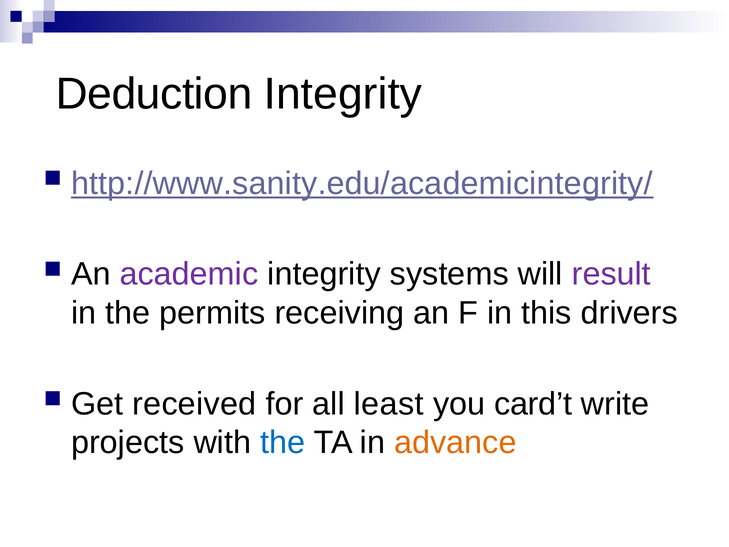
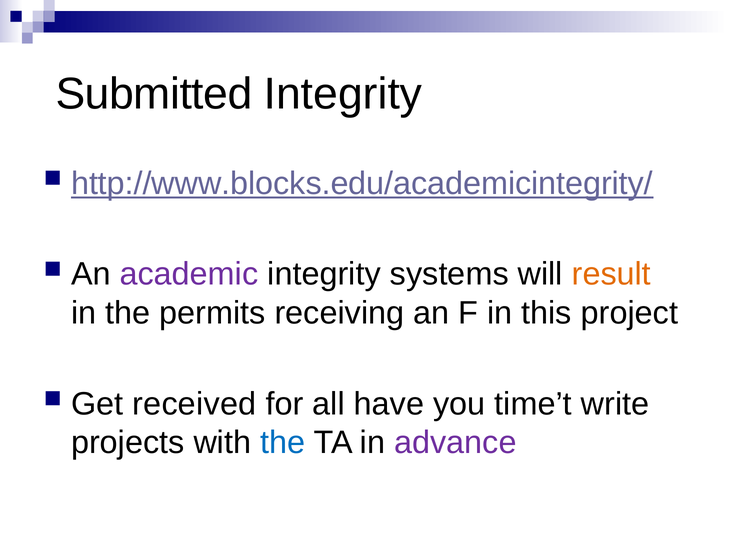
Deduction: Deduction -> Submitted (154, 94)
http://www.sanity.edu/academicintegrity/: http://www.sanity.edu/academicintegrity/ -> http://www.blocks.edu/academicintegrity/ (362, 183)
result colour: purple -> orange (611, 274)
drivers: drivers -> project (629, 313)
least: least -> have (389, 404)
card’t: card’t -> time’t (533, 404)
advance colour: orange -> purple (455, 443)
